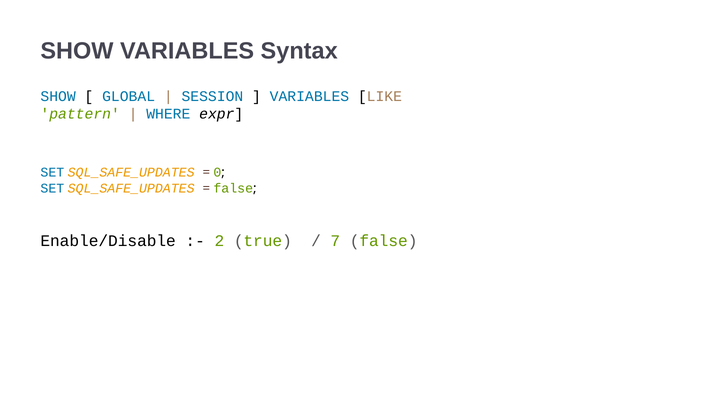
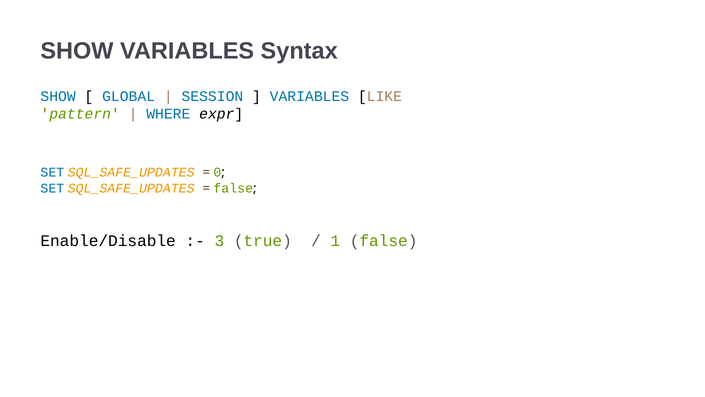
2: 2 -> 3 (219, 241)
7: 7 -> 1 (335, 241)
